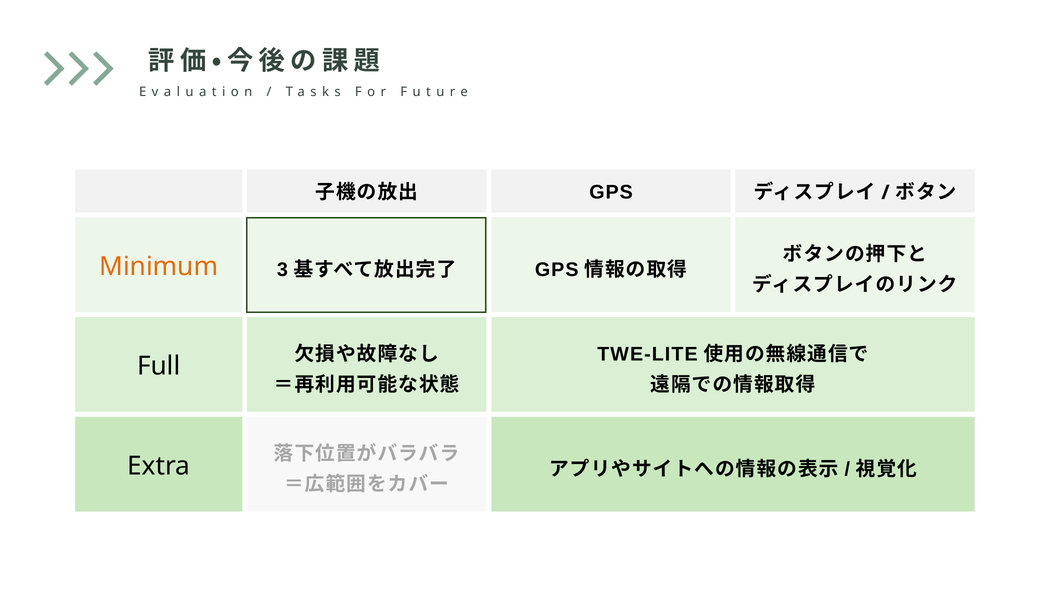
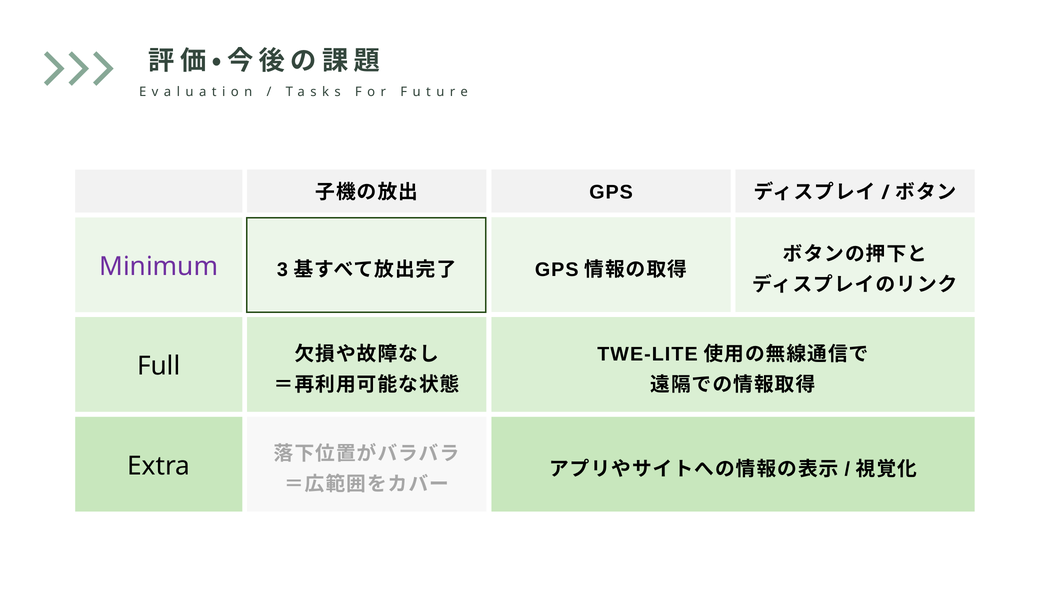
Minimum colour: orange -> purple (159, 266)
